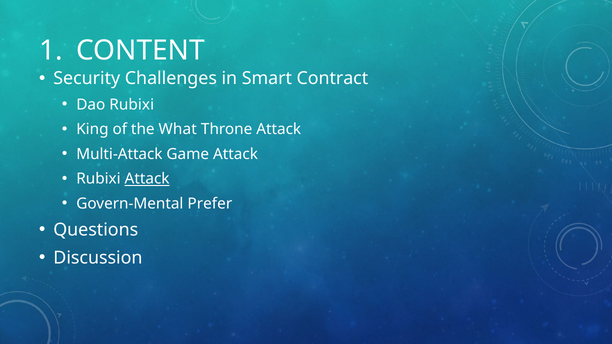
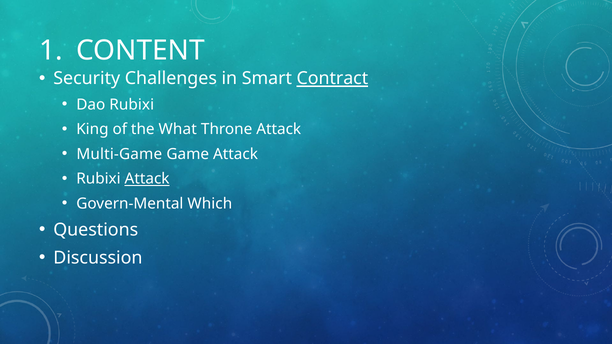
Contract underline: none -> present (332, 79)
Multi-Attack: Multi-Attack -> Multi-Game (119, 154)
Prefer: Prefer -> Which (210, 204)
